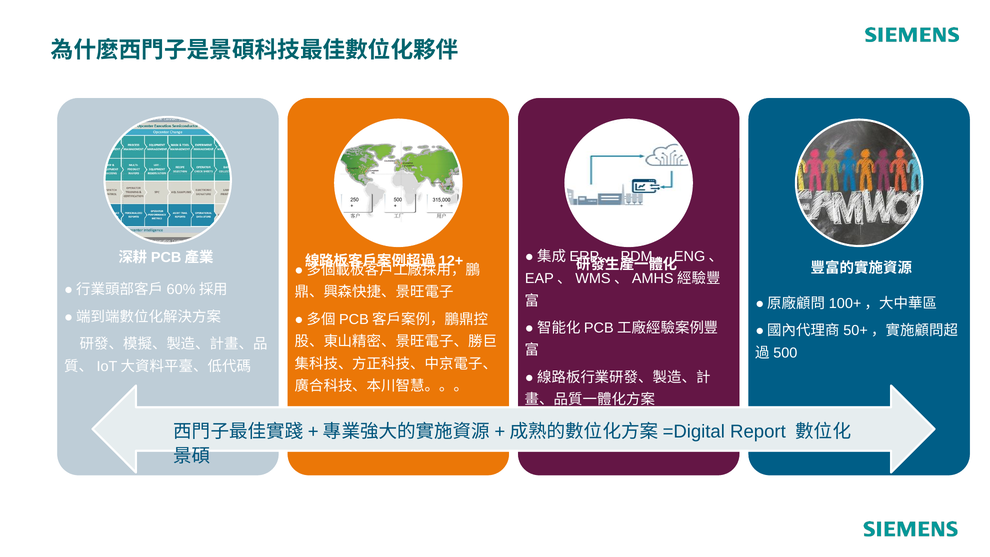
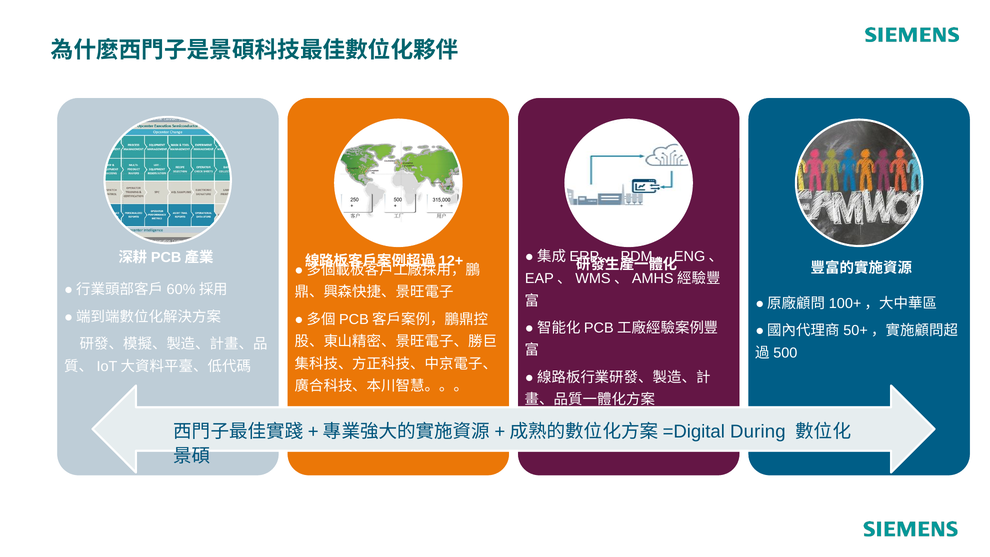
Report: Report -> During (758, 431)
